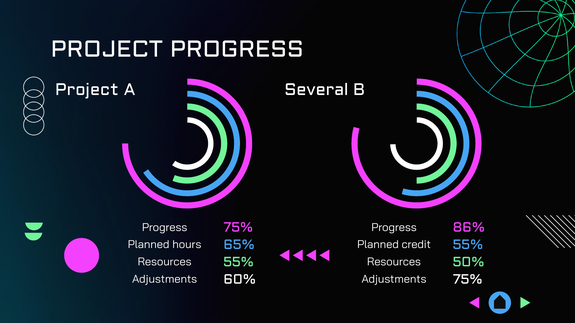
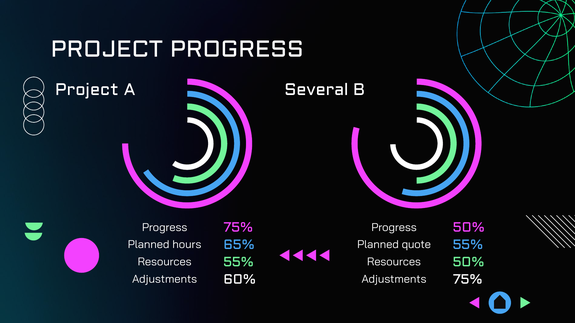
86%: 86% -> 50% (469, 228)
credit: credit -> quote (416, 245)
